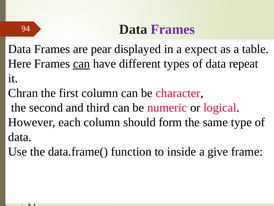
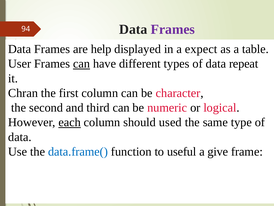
pear: pear -> help (101, 49)
Here: Here -> User (20, 64)
each underline: none -> present (70, 122)
form: form -> used (170, 122)
data.frame( colour: black -> blue (78, 151)
inside: inside -> useful (182, 151)
